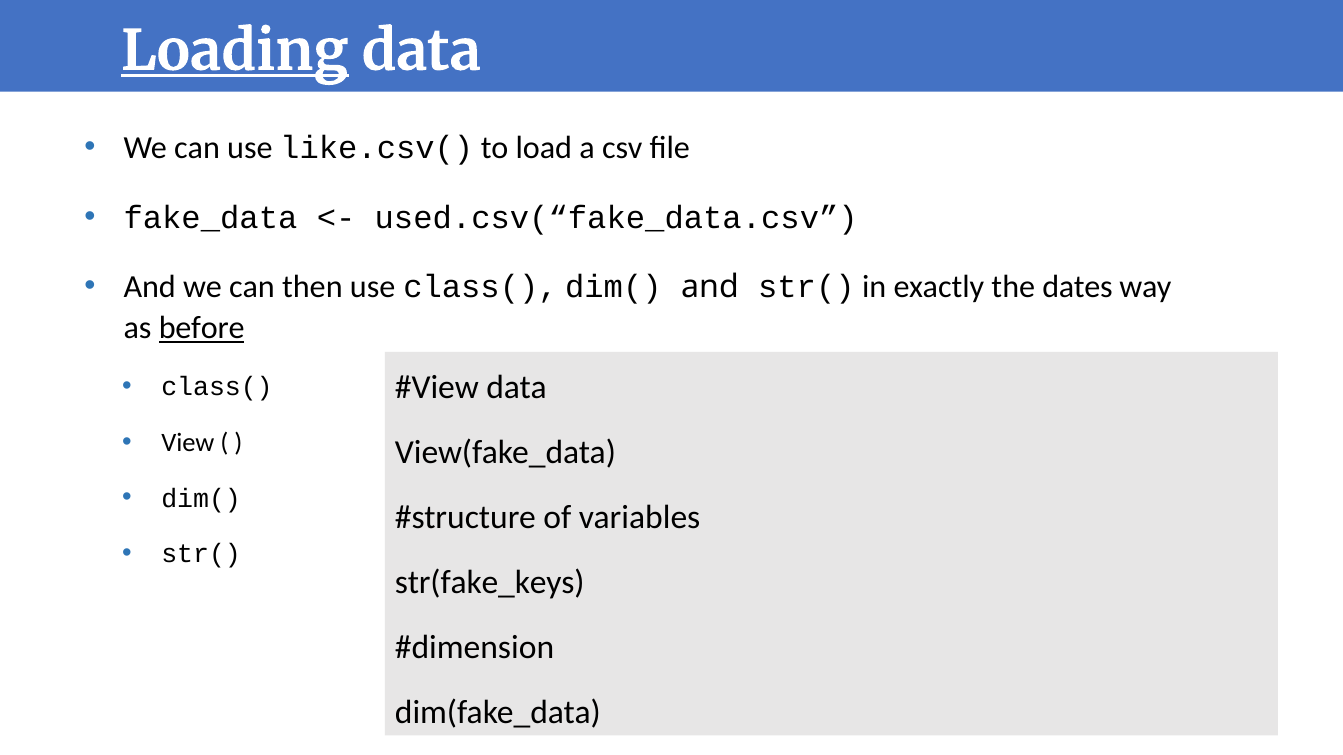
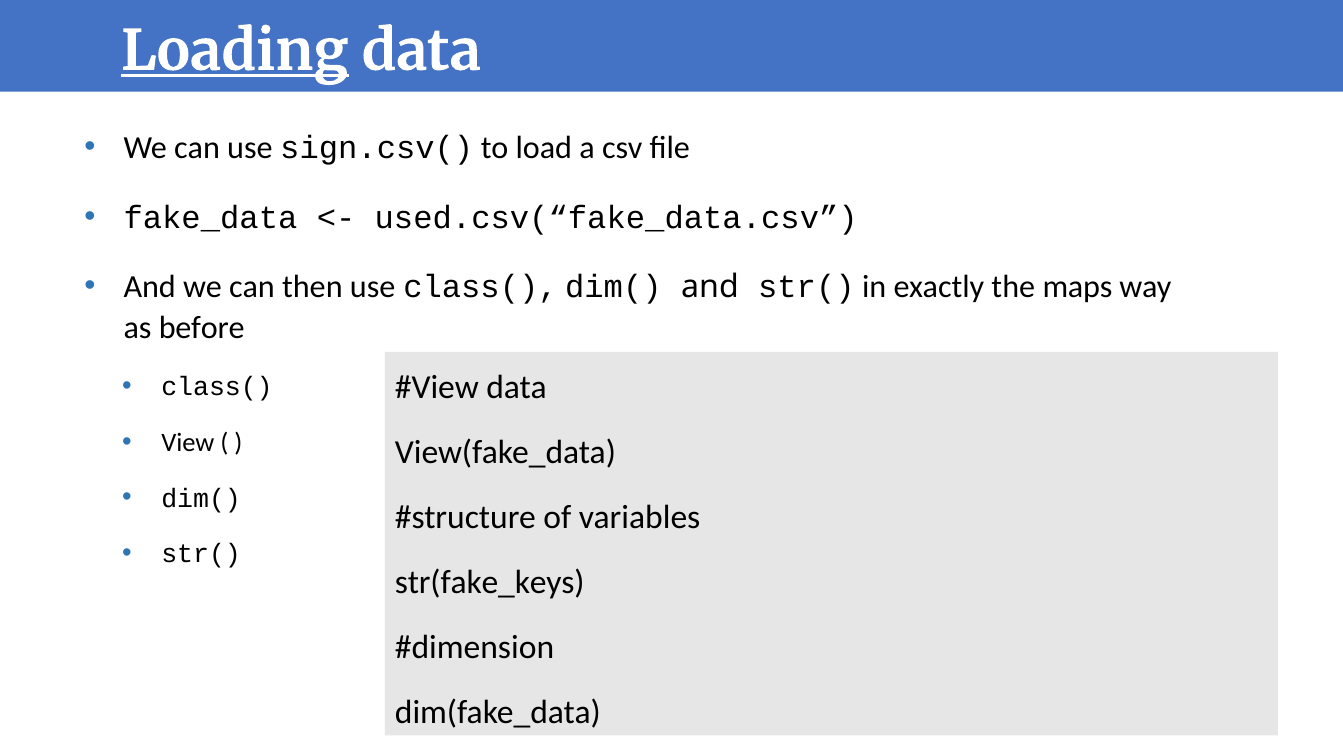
like.csv(: like.csv( -> sign.csv( (377, 148)
dates: dates -> maps (1077, 287)
before underline: present -> none (202, 328)
